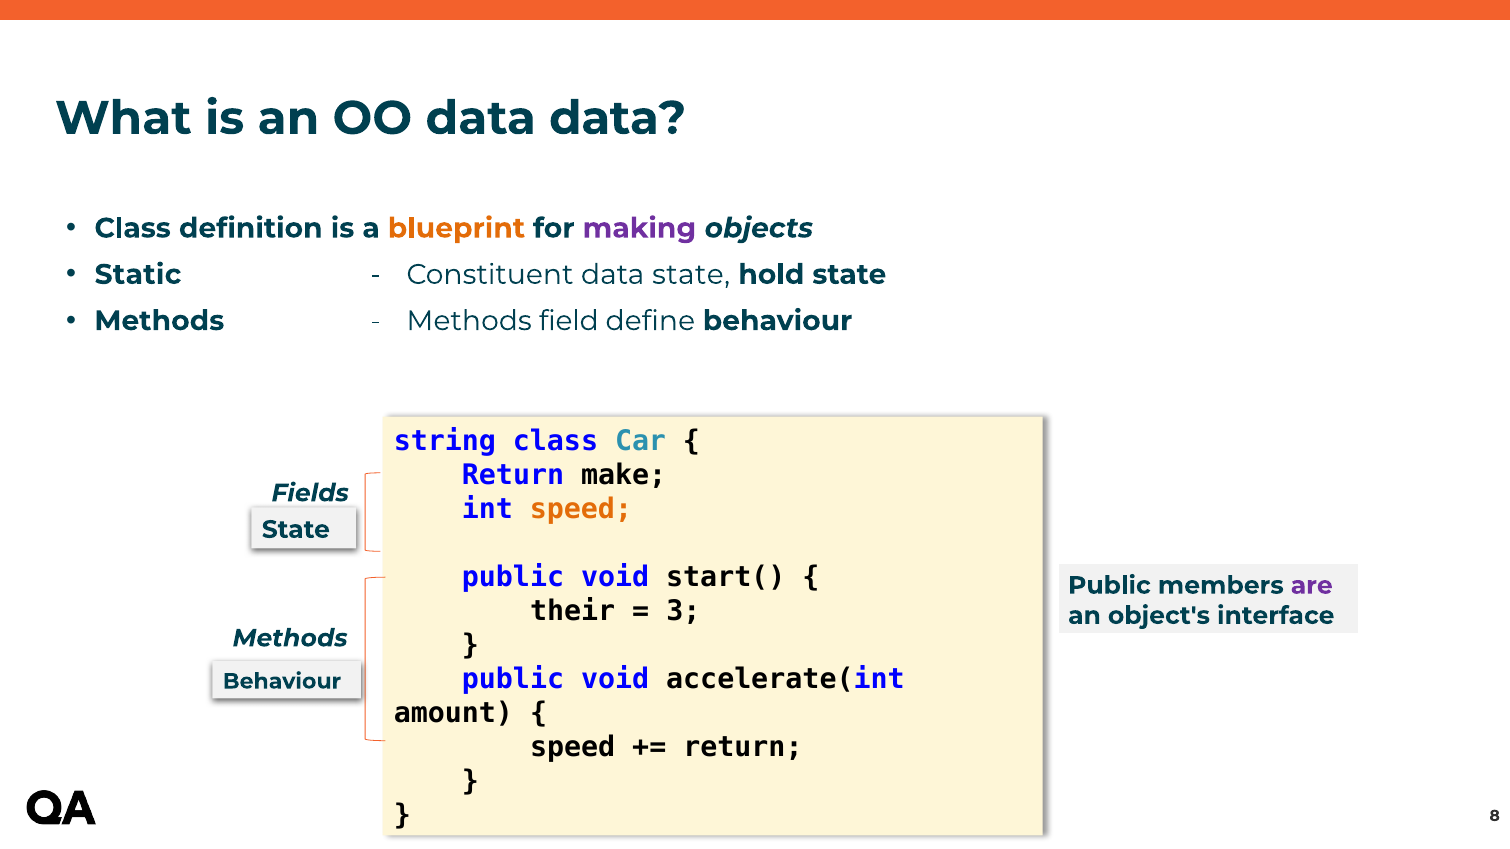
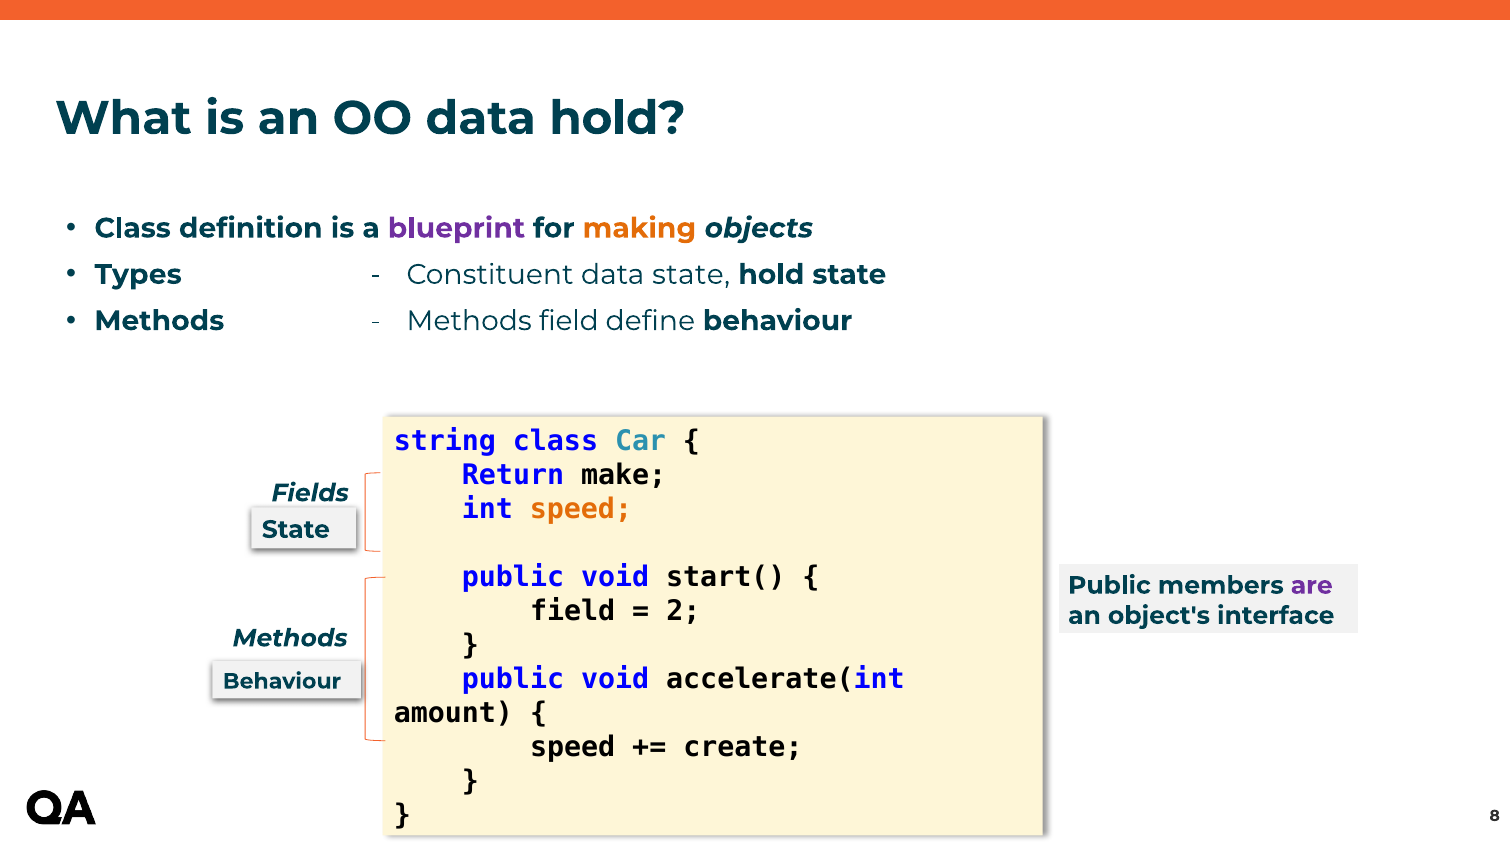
data data: data -> hold (618, 118)
blueprint colour: orange -> purple (456, 228)
making colour: purple -> orange (639, 228)
Static: Static -> Types (138, 275)
their: their -> field (573, 611)
3: 3 -> 2 (683, 611)
return: return -> create (743, 747)
